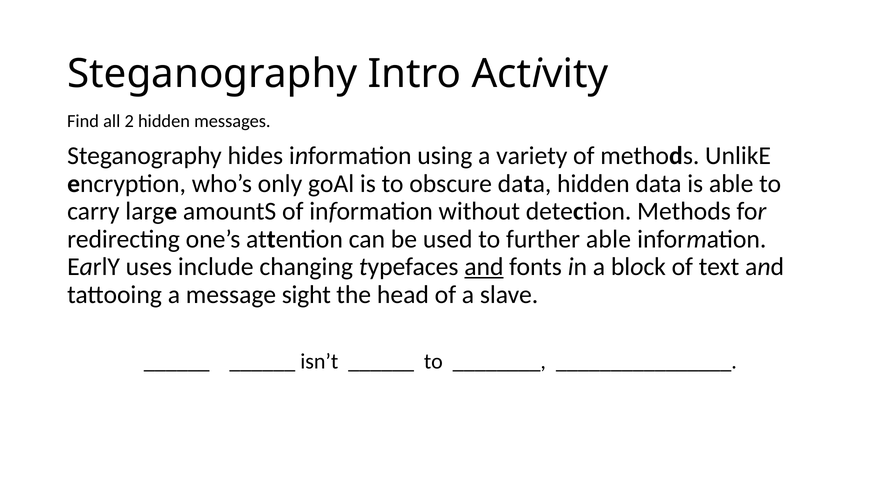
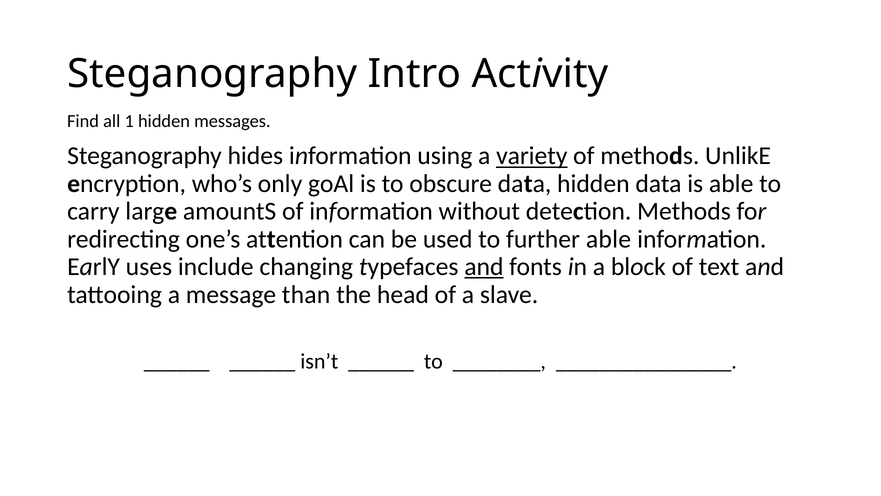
2: 2 -> 1 (129, 121)
variety underline: none -> present (532, 156)
message sight: sight -> than (306, 294)
